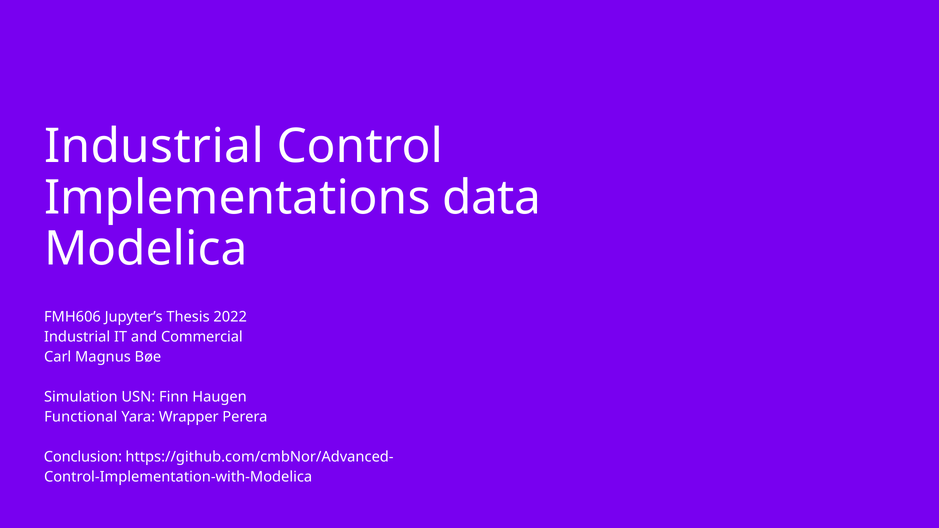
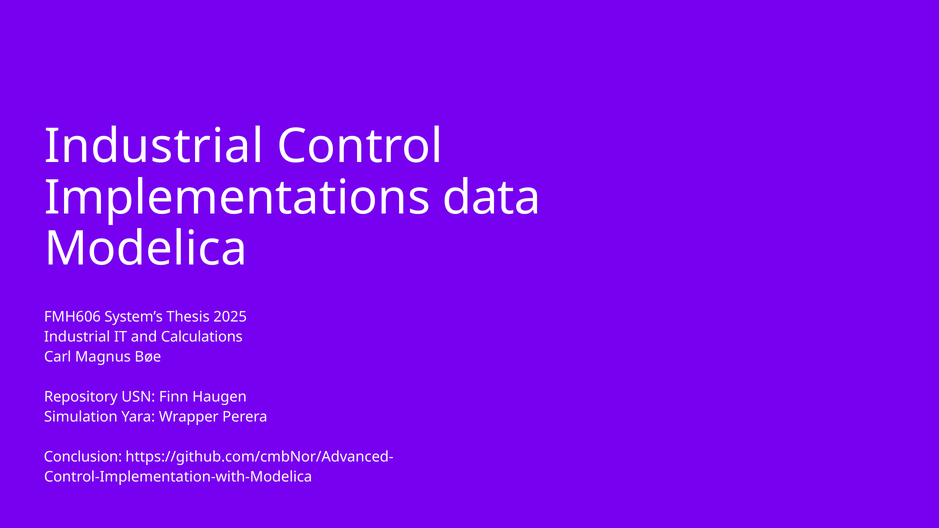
Jupyter’s: Jupyter’s -> System’s (134, 317)
2022: 2022 -> 2025 (230, 317)
Commercial: Commercial -> Calculations (202, 337)
Simulation: Simulation -> Repository (81, 397)
Functional: Functional -> Simulation (81, 417)
